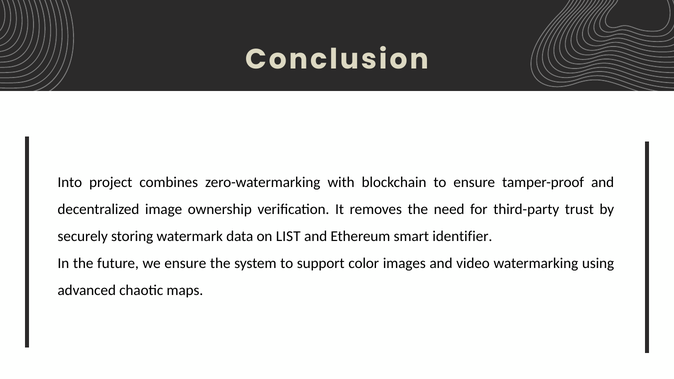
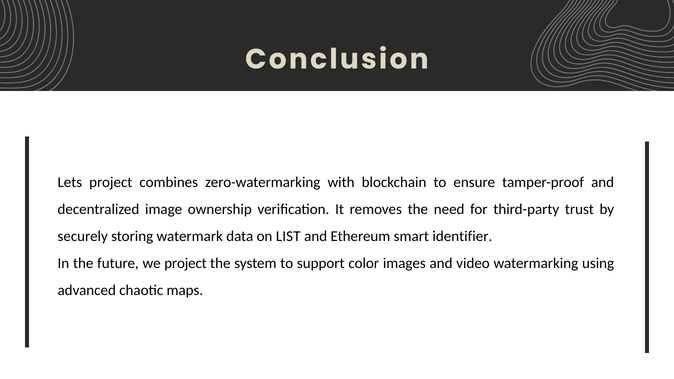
Into: Into -> Lets (70, 182)
we ensure: ensure -> project (185, 263)
